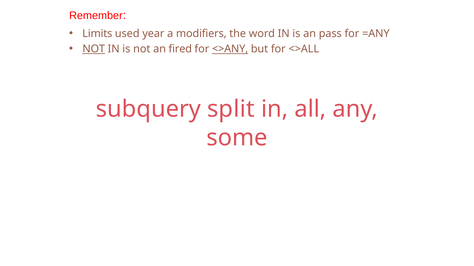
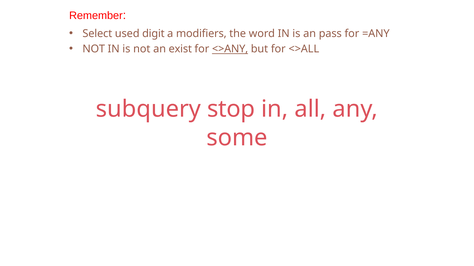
Limits: Limits -> Select (97, 34)
year: year -> digit (153, 34)
NOT underline: present -> none (94, 49)
fired: fired -> exist (180, 49)
split: split -> stop (231, 109)
